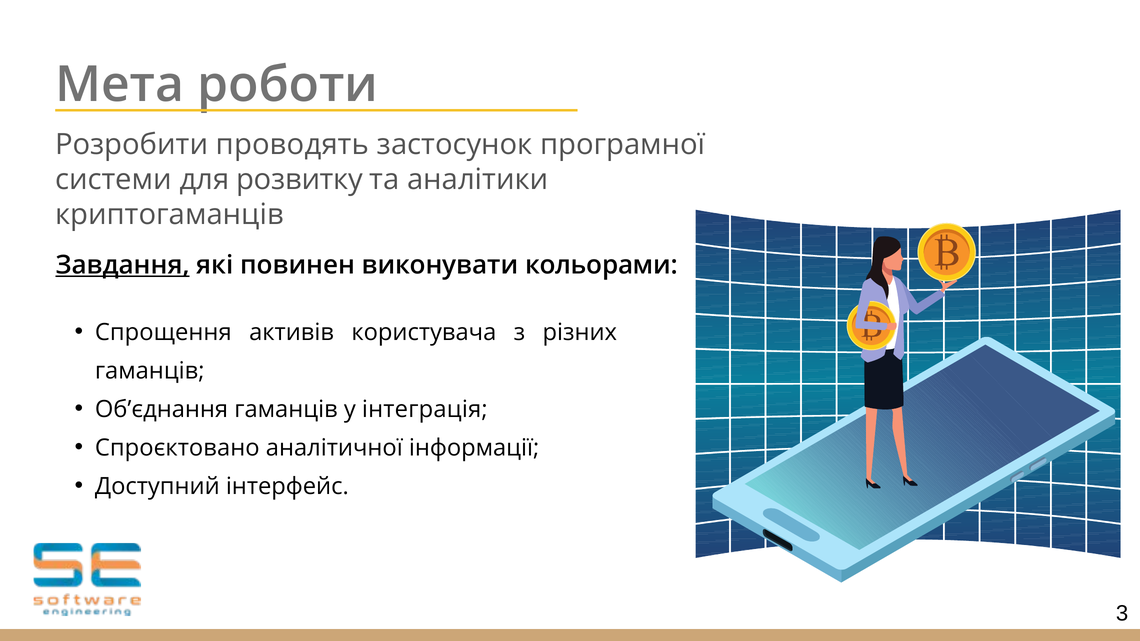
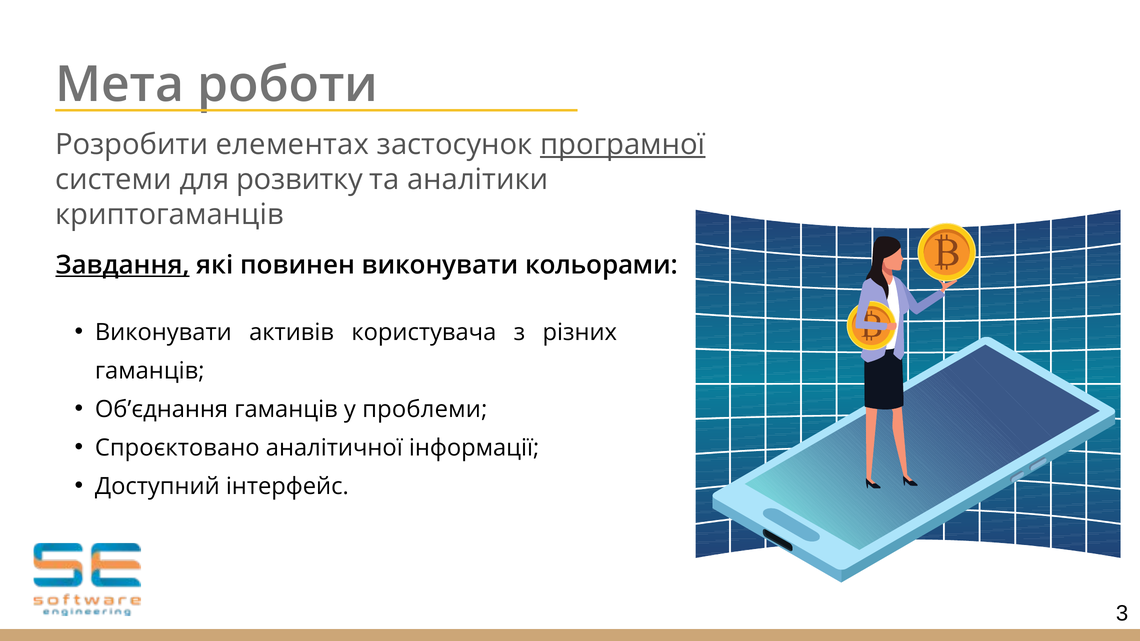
проводять: проводять -> елементах (292, 144)
програмної underline: none -> present (623, 144)
Спрощення: Спрощення -> Виконувати (163, 333)
інтеграція: інтеграція -> проблеми (425, 409)
